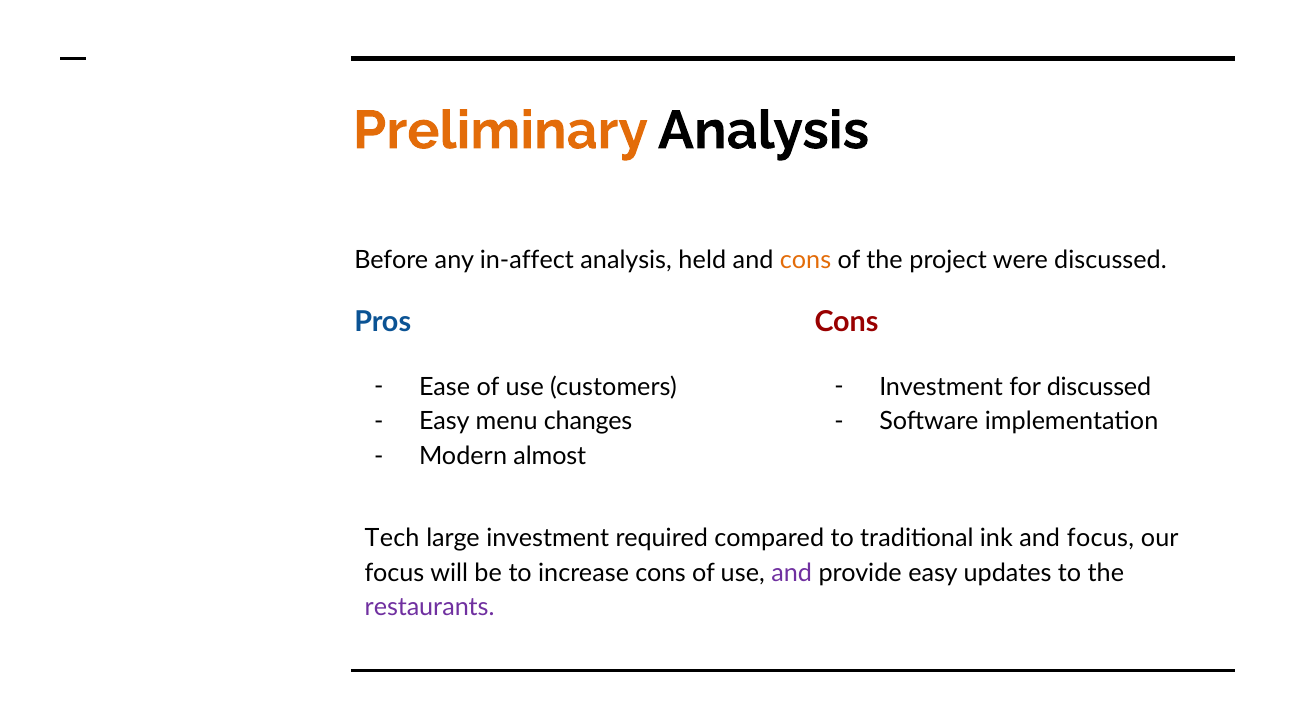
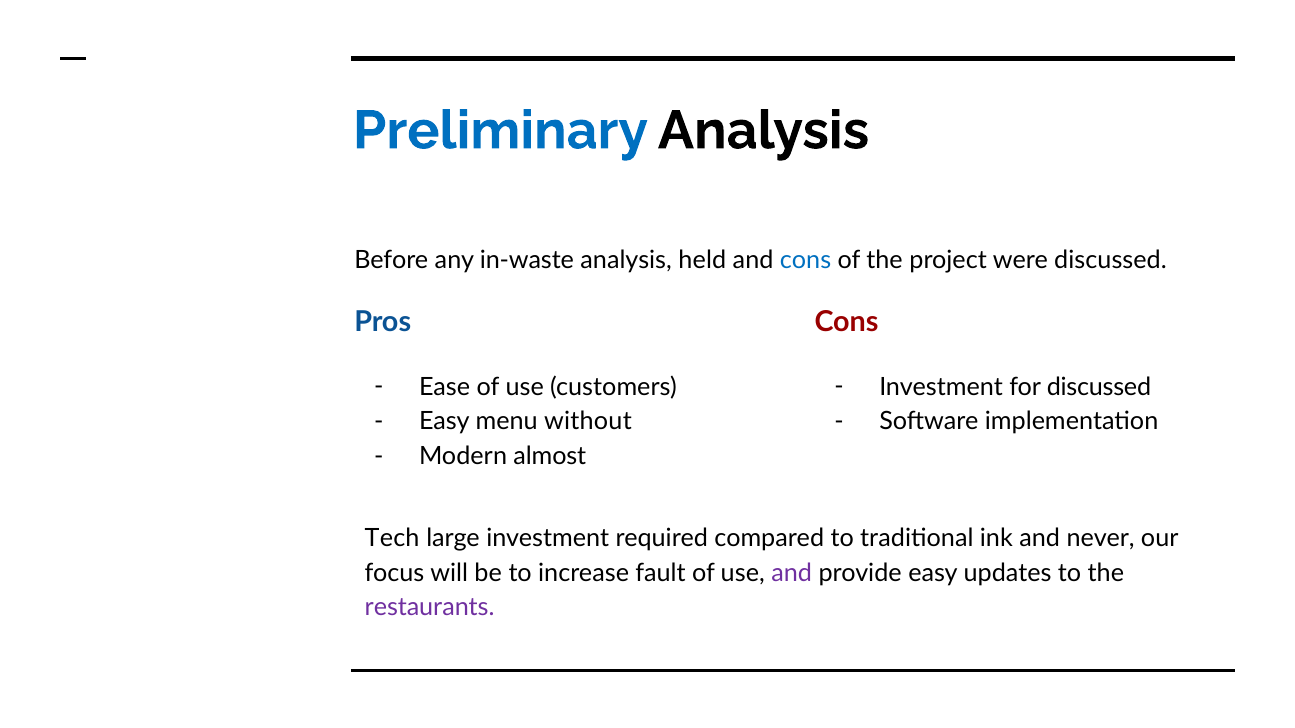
Preliminary colour: orange -> blue (500, 131)
in-affect: in-affect -> in-waste (527, 260)
cons colour: orange -> blue (806, 260)
changes: changes -> without (588, 422)
and focus: focus -> never (1101, 538)
increase cons: cons -> fault (660, 573)
